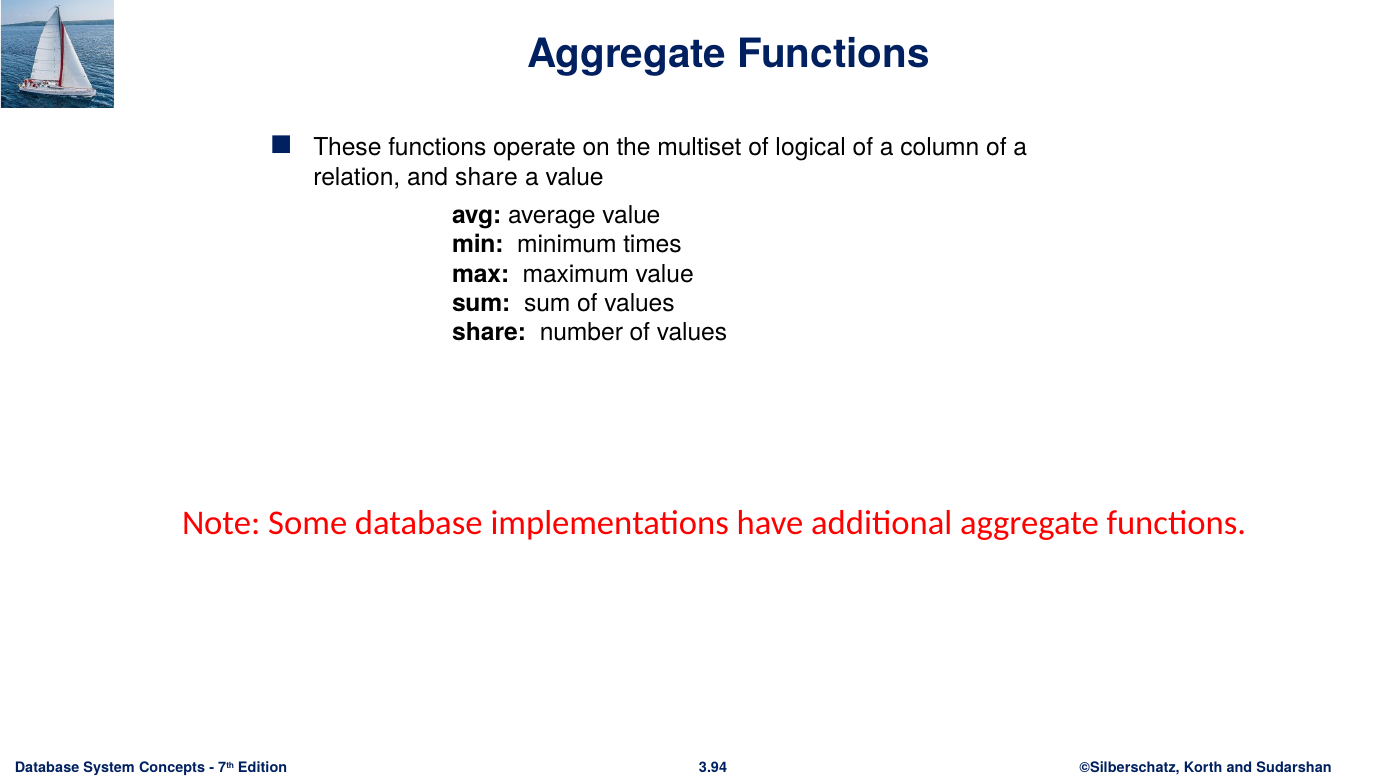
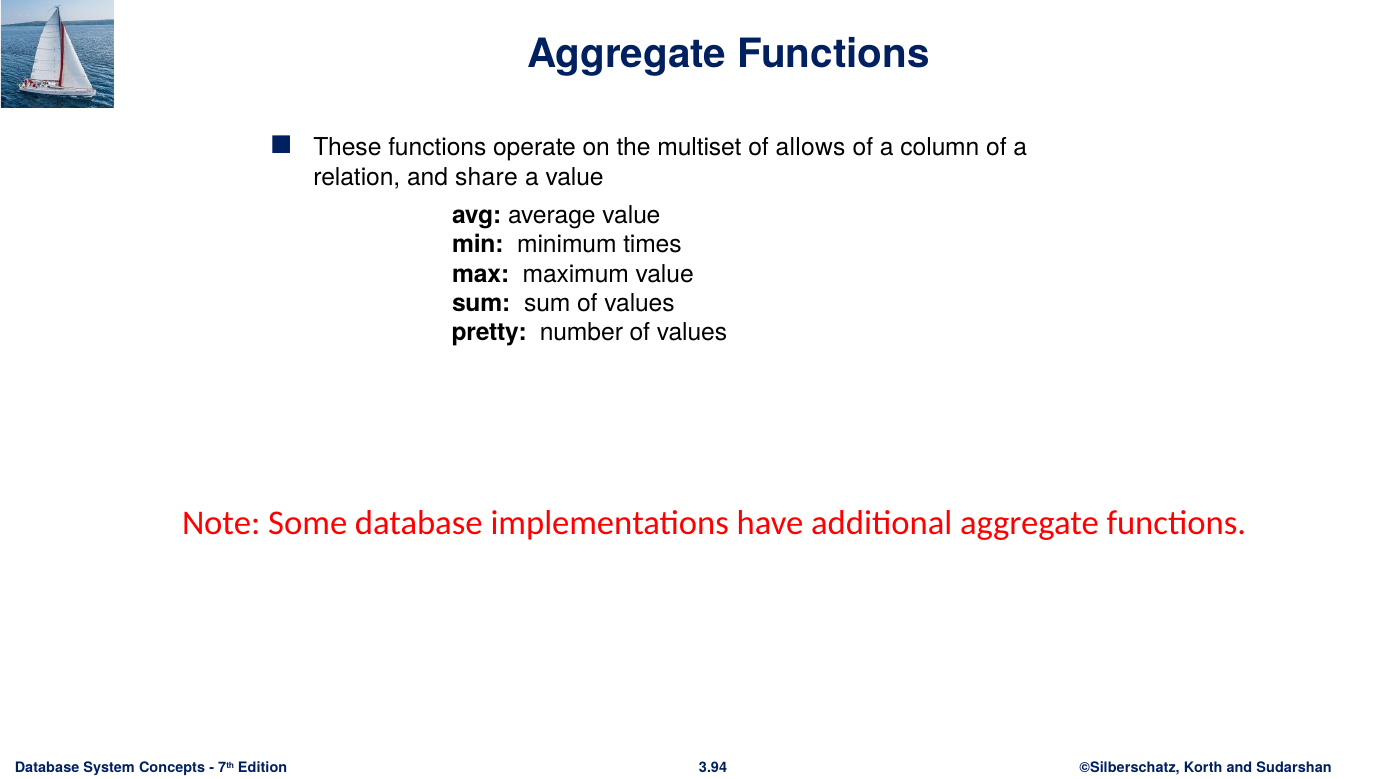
logical: logical -> allows (811, 148)
share: share -> pretty (489, 333)
